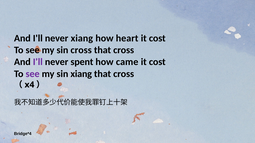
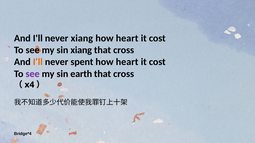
sin cross: cross -> xiang (81, 50)
I'll colour: purple -> orange (38, 62)
came: came -> heart (127, 62)
sin xiang: xiang -> earth (81, 74)
